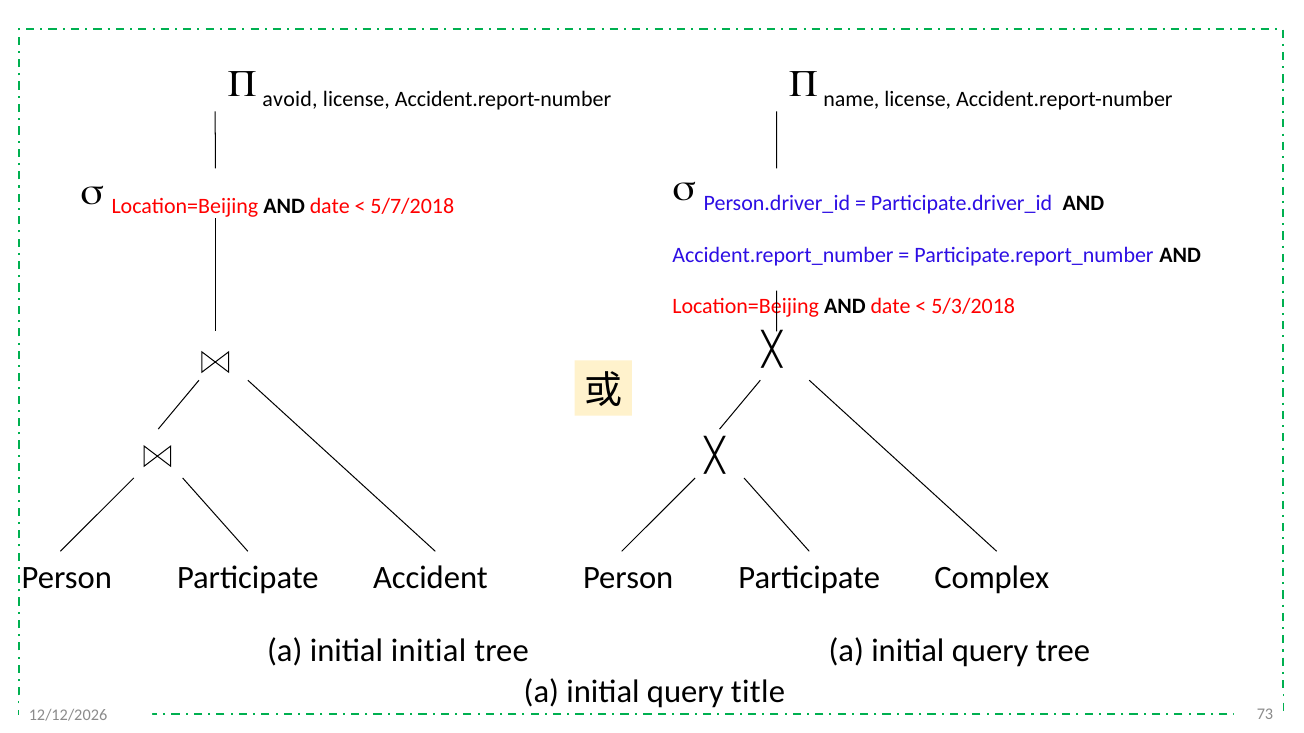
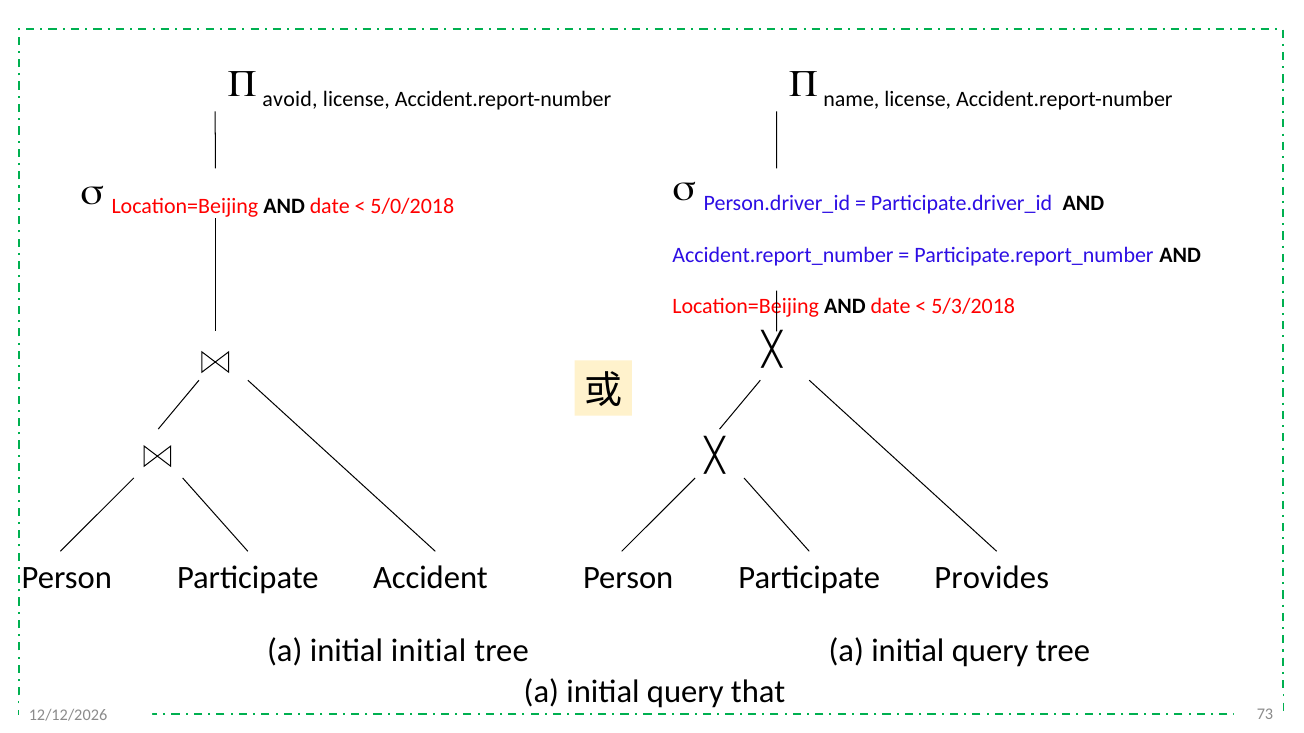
5/7/2018: 5/7/2018 -> 5/0/2018 (412, 207)
Complex: Complex -> Provides (992, 578)
title: title -> that (758, 692)
